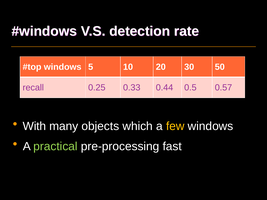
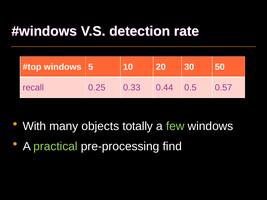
which: which -> totally (138, 126)
few colour: yellow -> light green (175, 126)
fast: fast -> find (172, 147)
